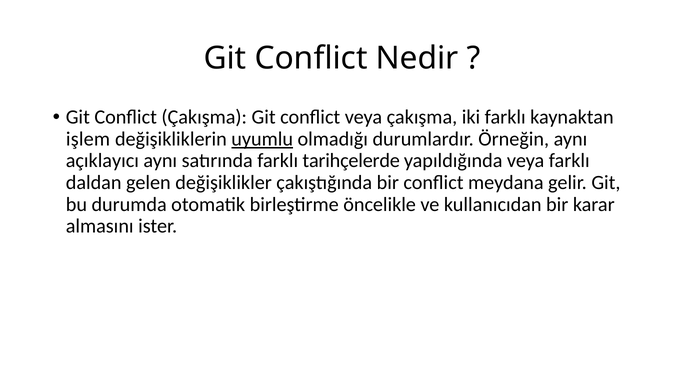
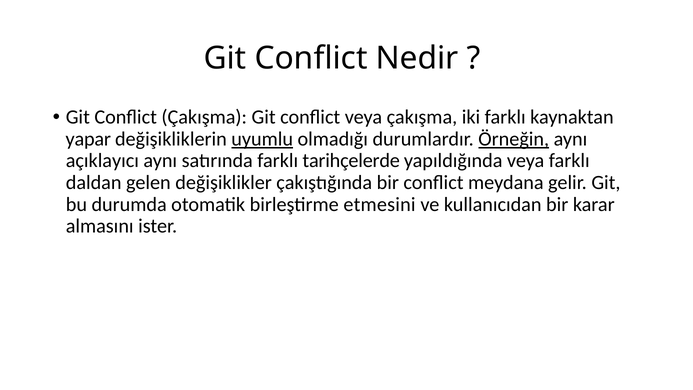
işlem: işlem -> yapar (88, 139)
Örneğin underline: none -> present (514, 139)
öncelikle: öncelikle -> etmesini (379, 204)
